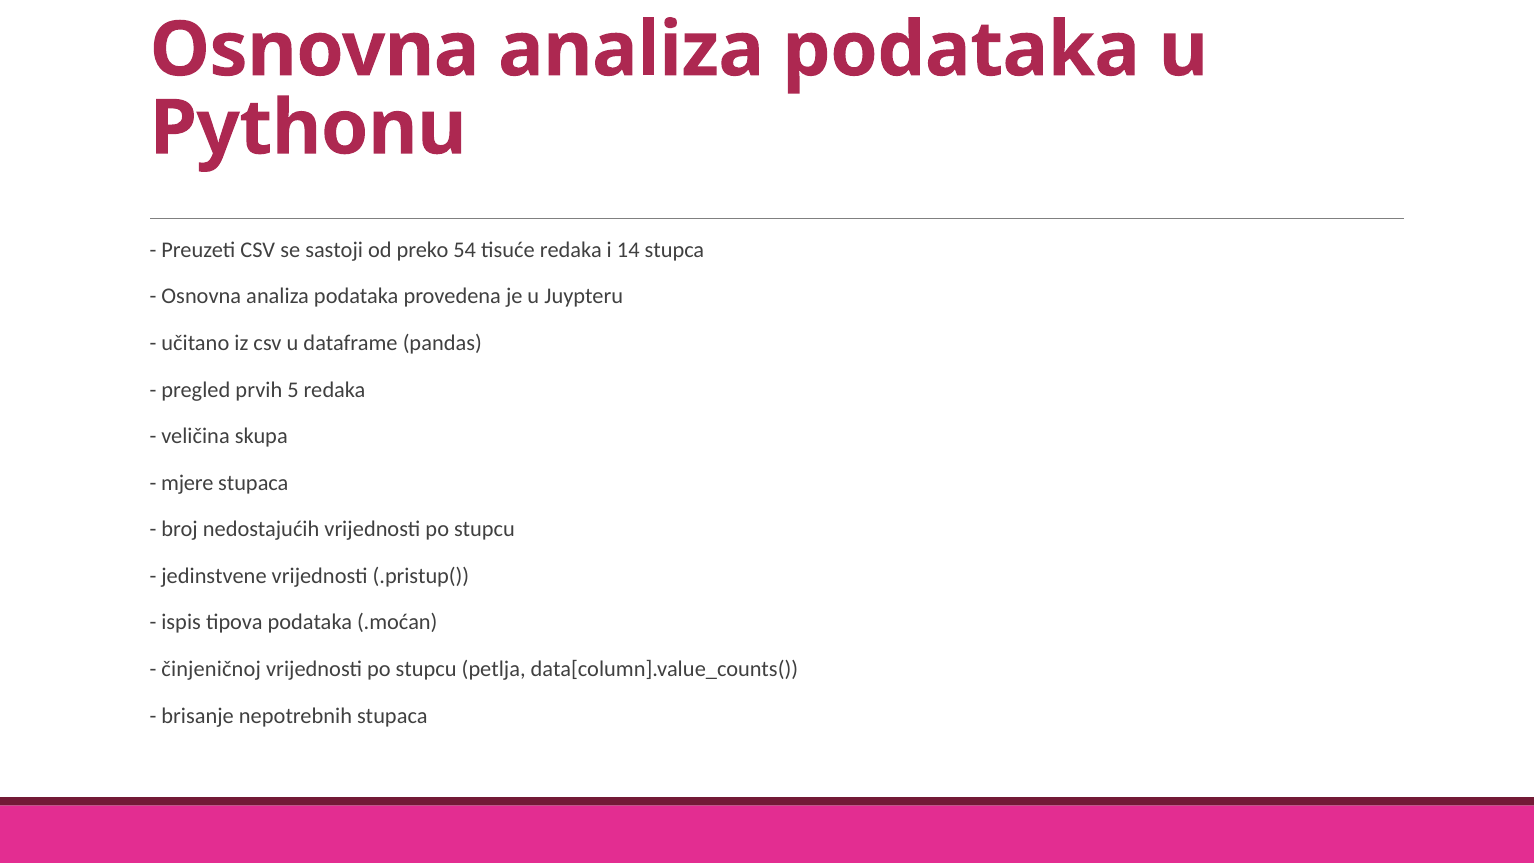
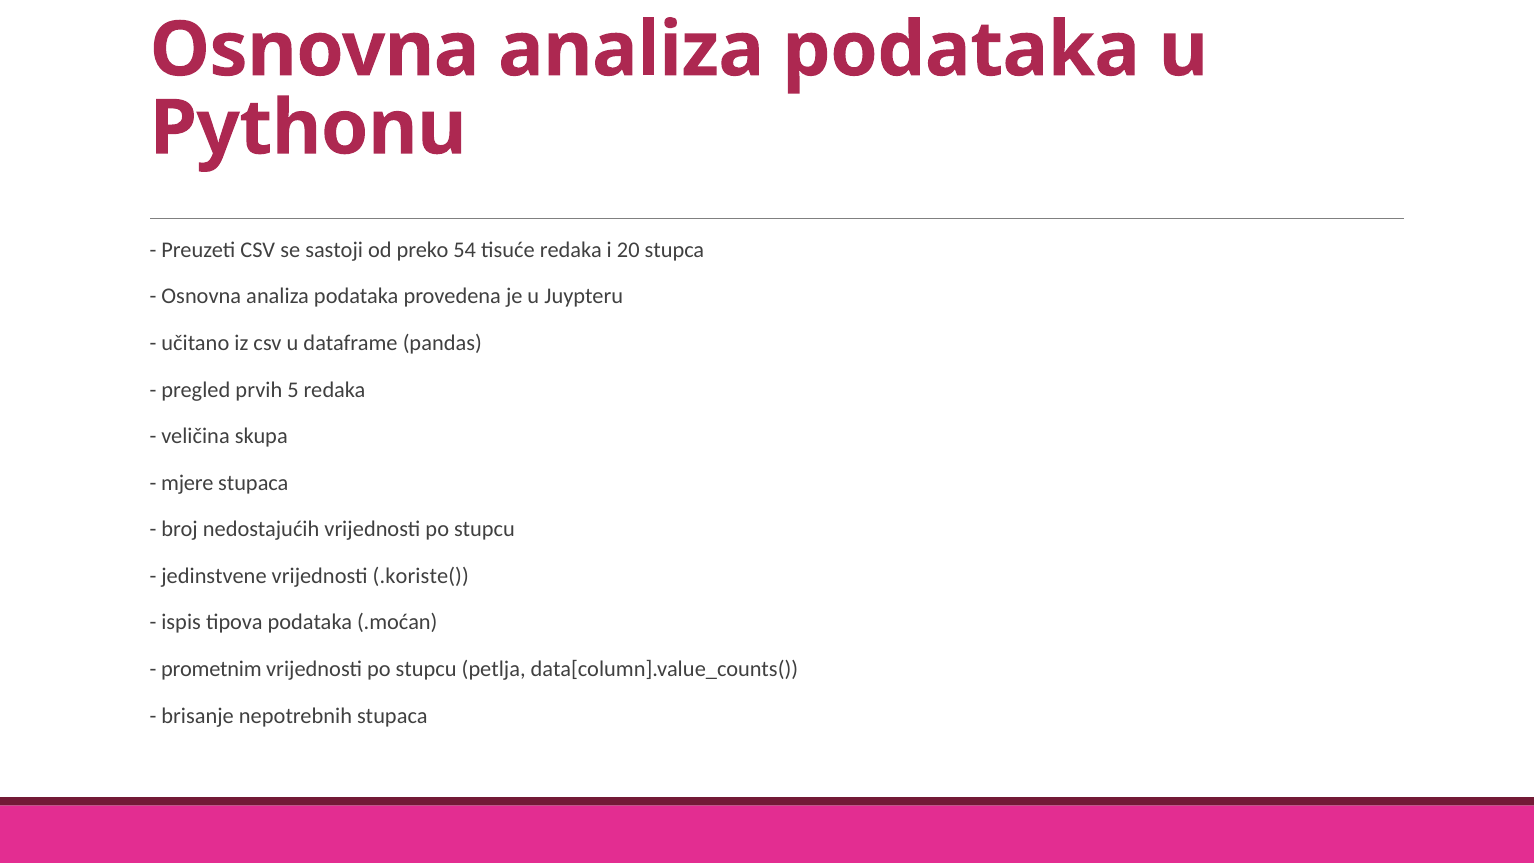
14: 14 -> 20 (628, 250)
.pristup(: .pristup( -> .koriste( (421, 576)
činjeničnoj: činjeničnoj -> prometnim (211, 669)
